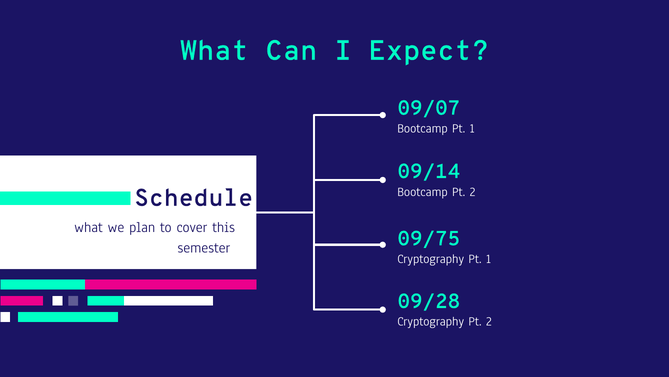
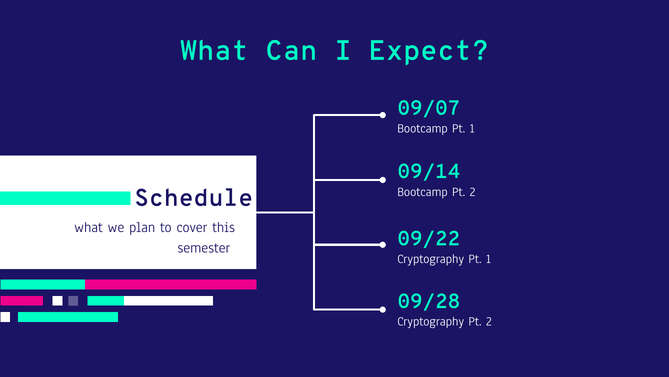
09/75: 09/75 -> 09/22 (429, 238)
